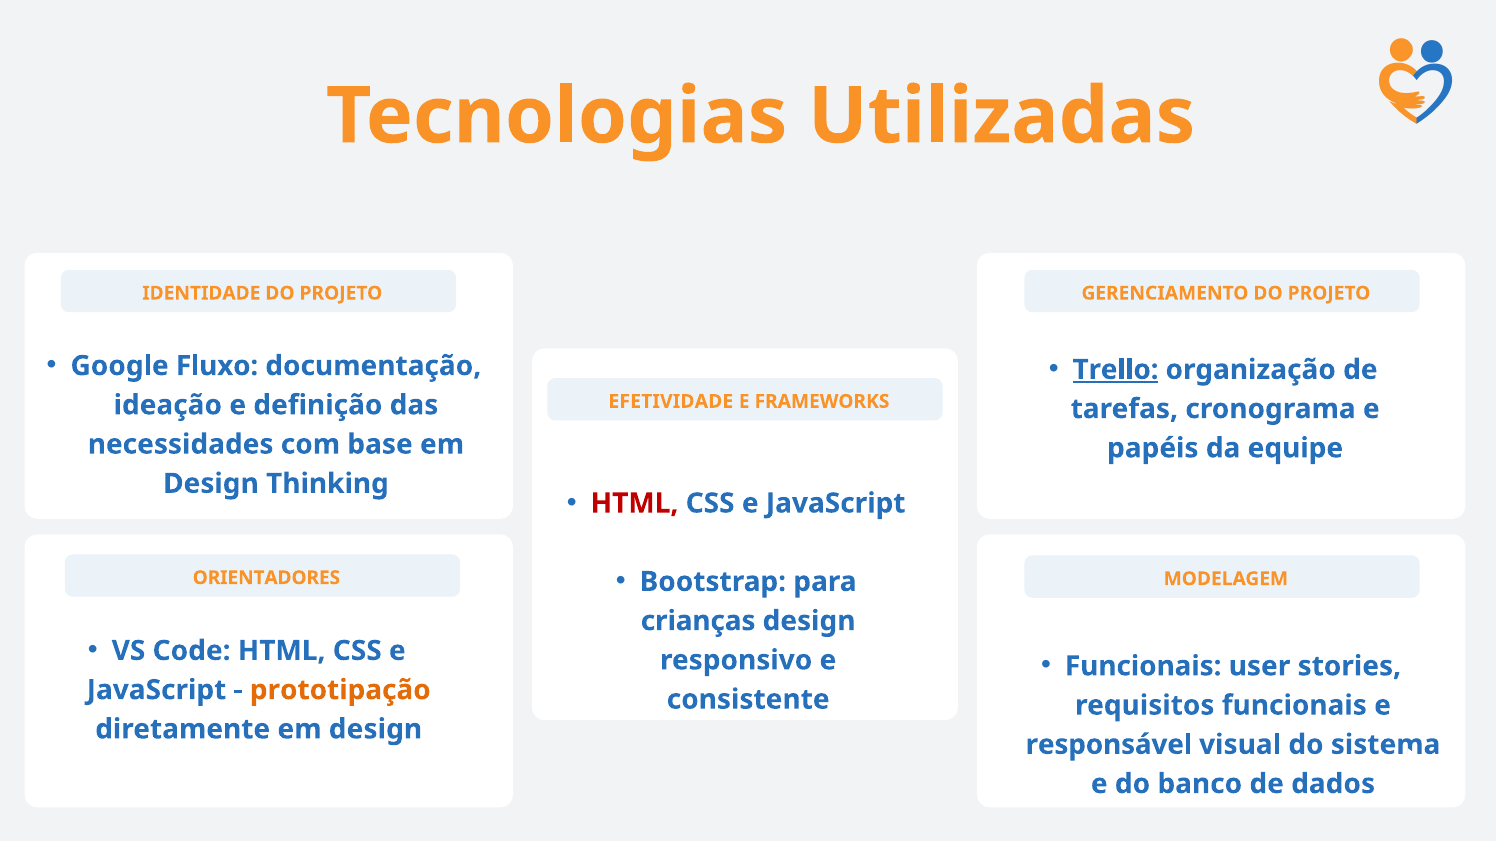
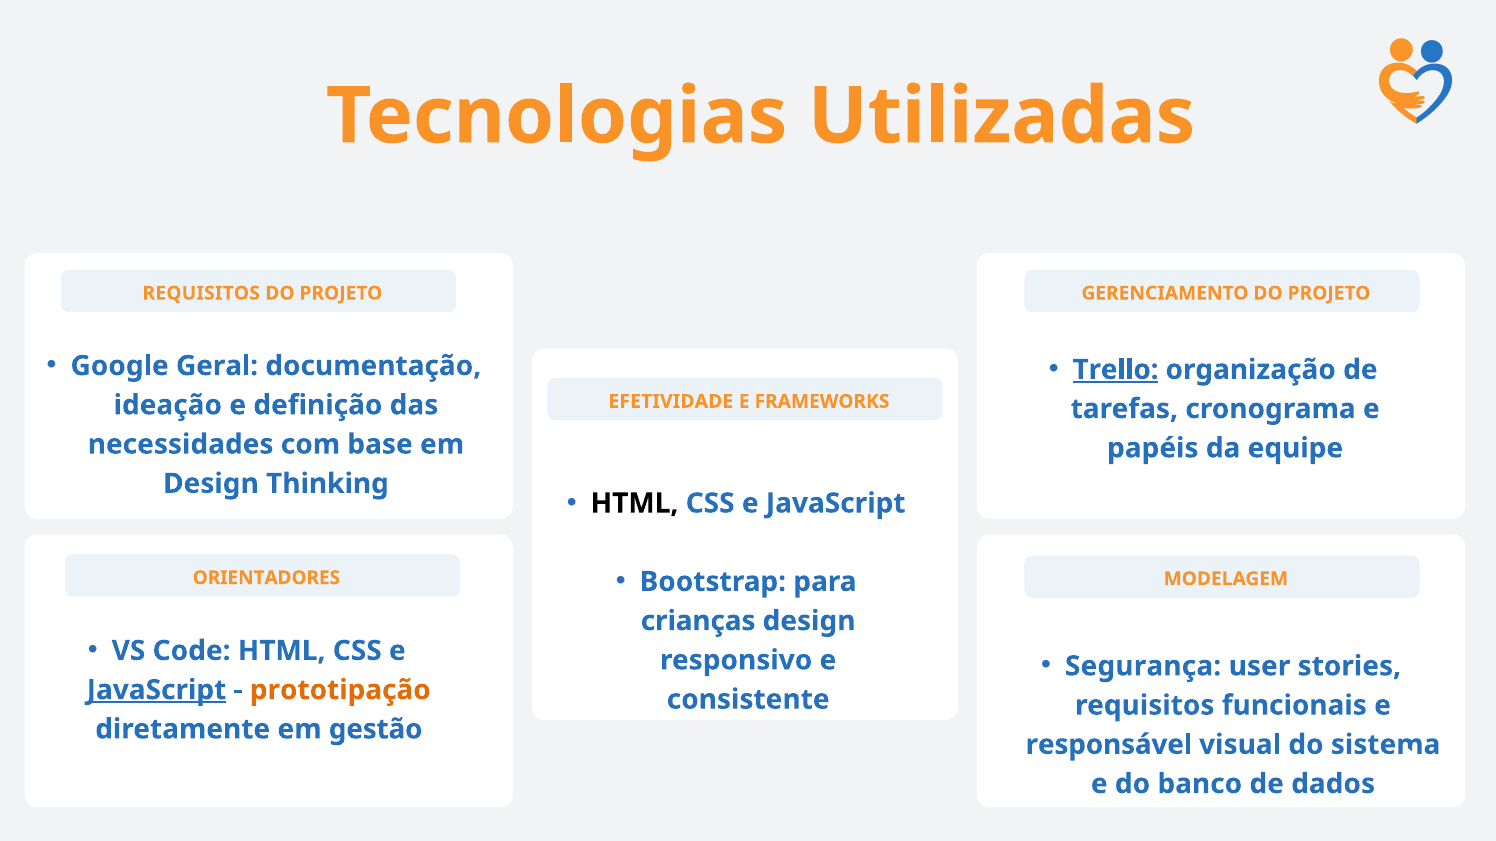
IDENTIDADE: IDENTIDADE -> REQUISITOS (201, 293)
Fluxo: Fluxo -> Geral (217, 366)
HTML colour: red -> black (635, 504)
Funcionais: Funcionais -> Segurança (1143, 667)
JavaScript underline: none -> present (157, 690)
diretamente em design: design -> gestão (376, 730)
